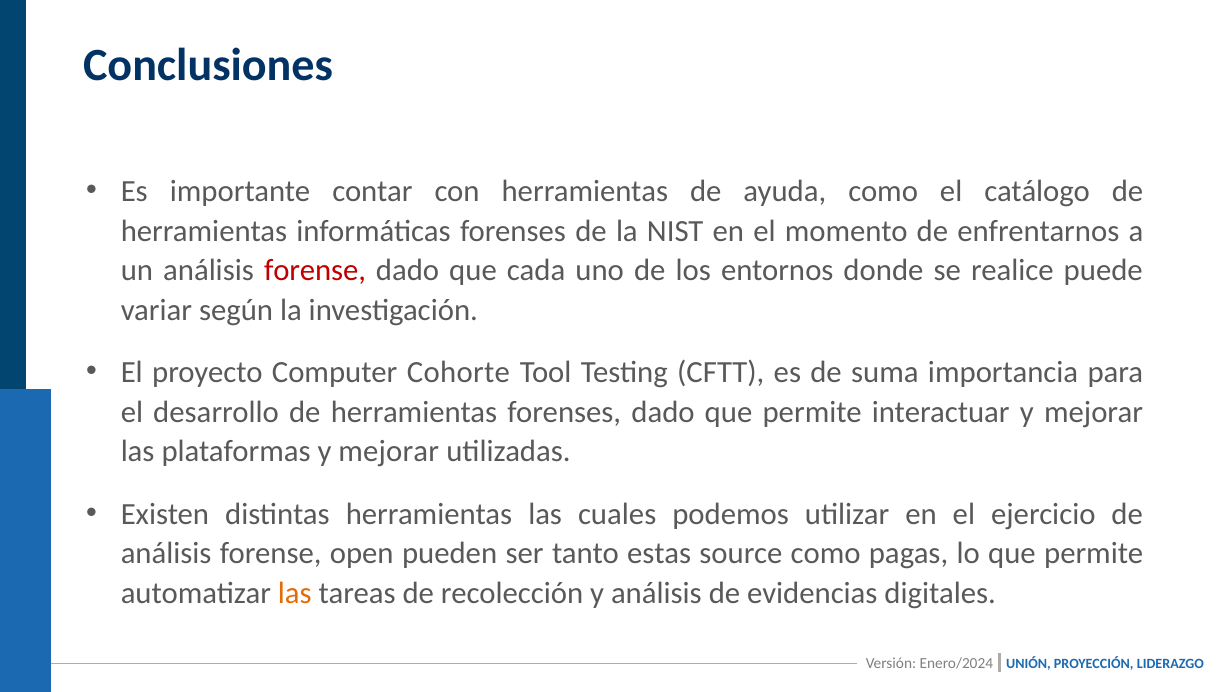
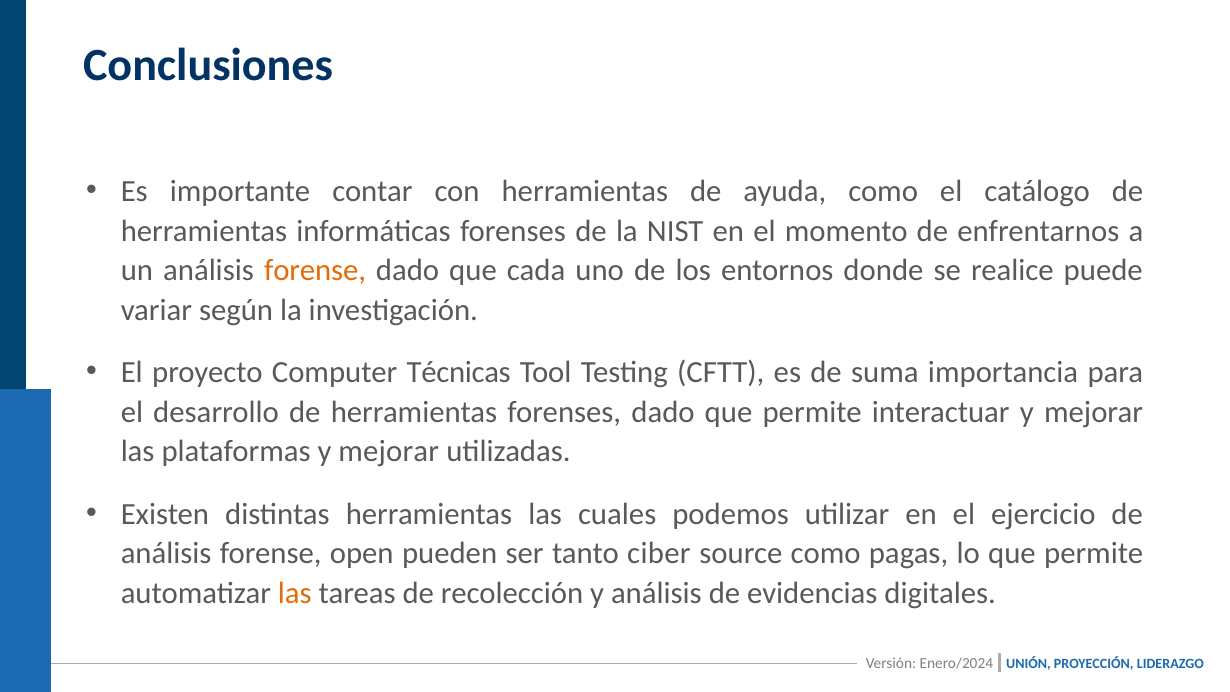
forense colour: red -> orange (315, 270)
Cohorte: Cohorte -> Técnicas (459, 372)
estas: estas -> ciber (659, 553)
